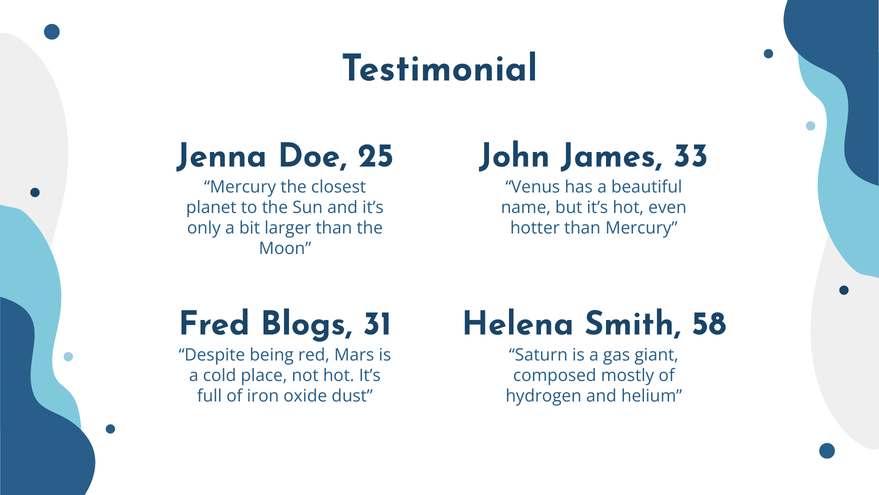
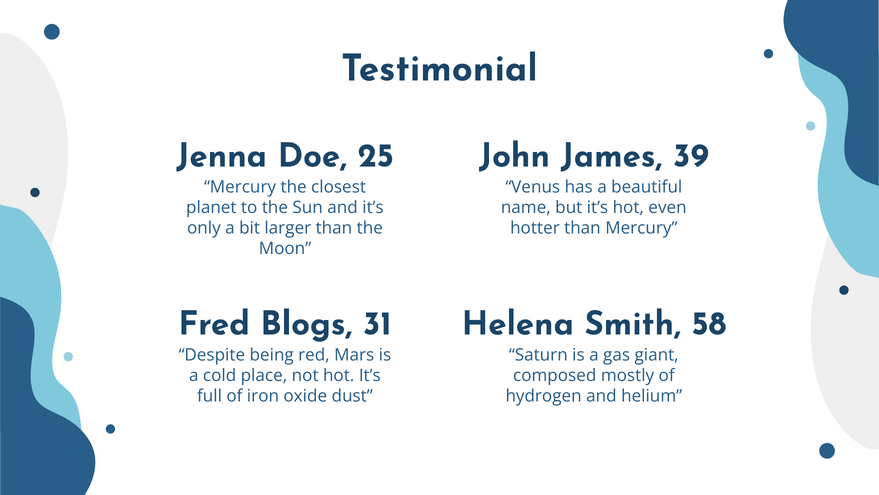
33: 33 -> 39 (691, 155)
